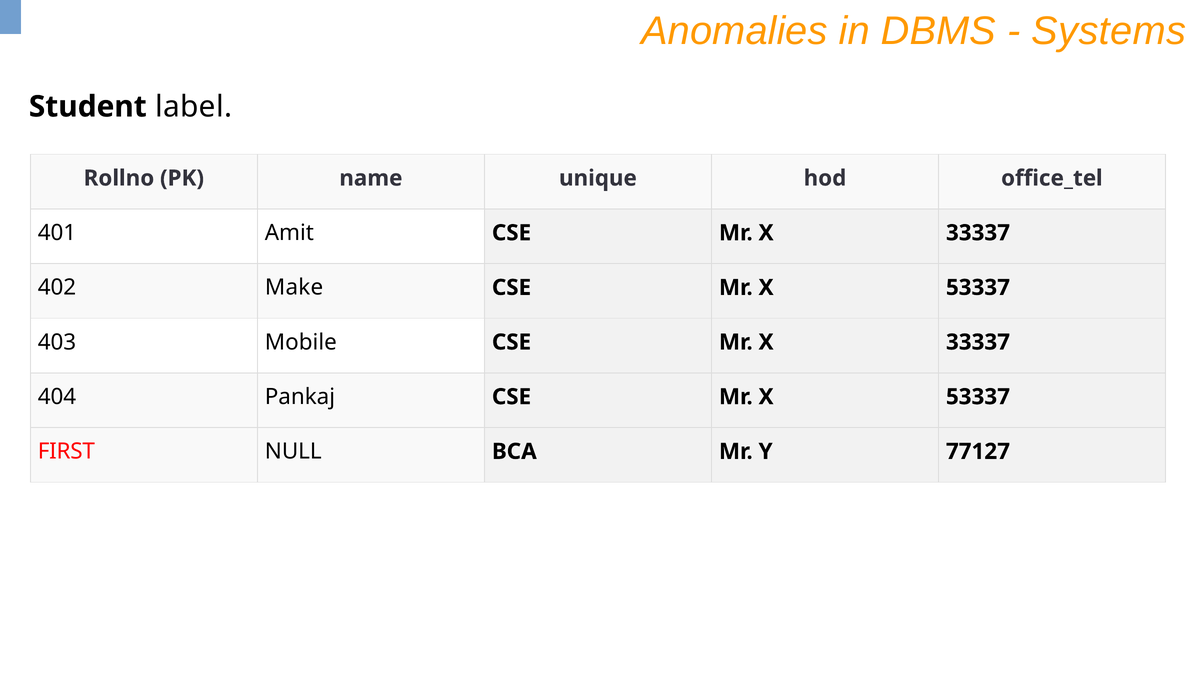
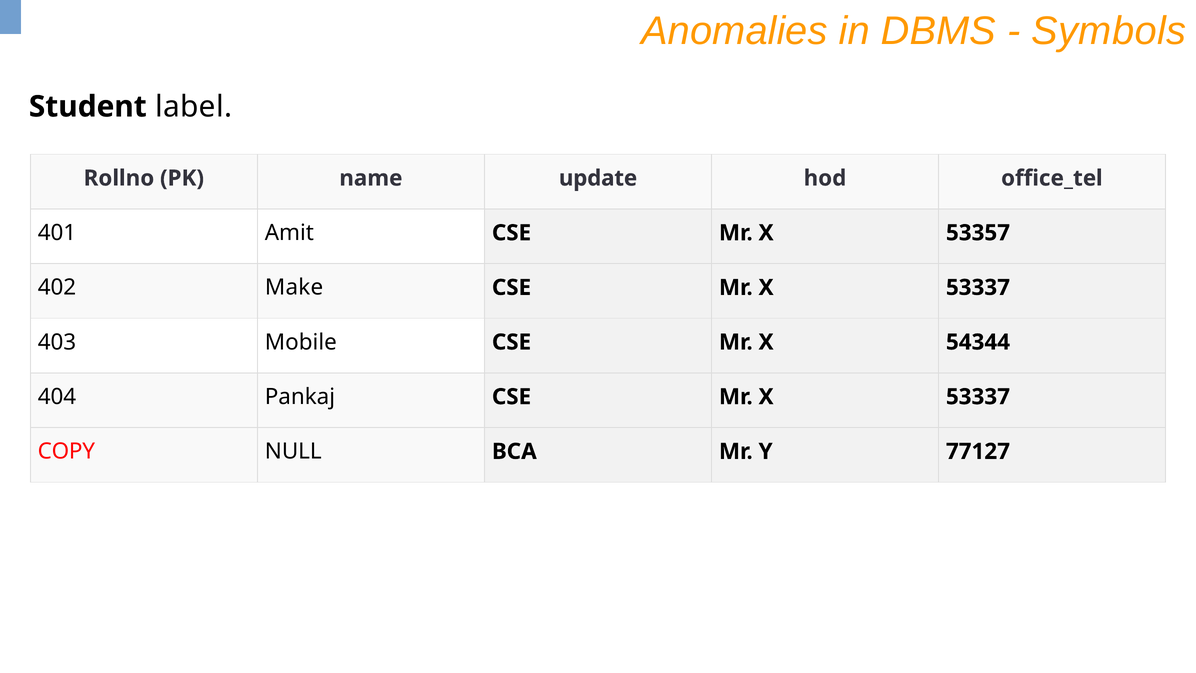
Systems: Systems -> Symbols (1109, 31)
unique: unique -> update (598, 178)
33337: 33337 -> 53357 (978, 233)
33337: 33337 -> 54344 (978, 342)
FIRST: FIRST -> COPY (66, 451)
